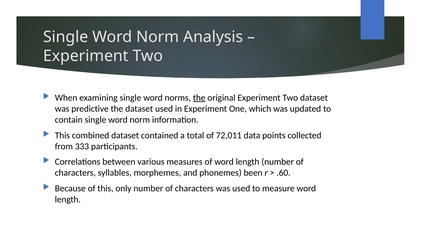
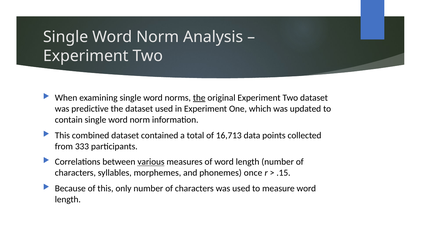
72,011: 72,011 -> 16,713 (229, 135)
various underline: none -> present (151, 162)
been: been -> once (253, 173)
.60: .60 -> .15 (283, 173)
